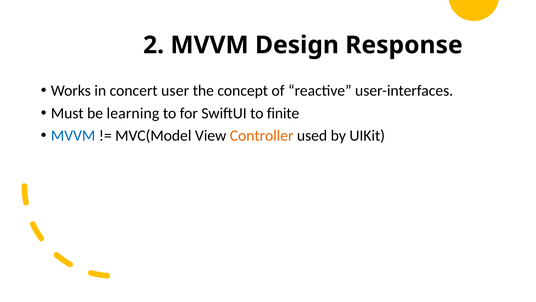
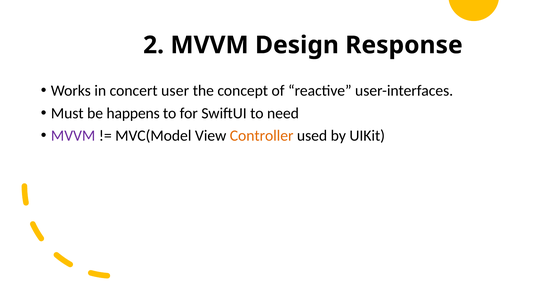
learning: learning -> happens (133, 113)
finite: finite -> need (283, 113)
MVVM colour: blue -> purple (73, 135)
